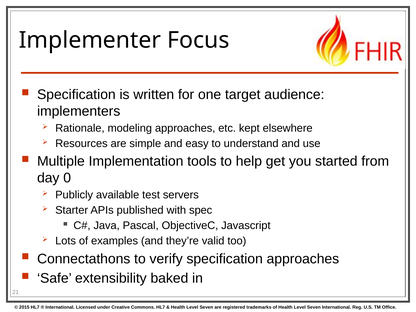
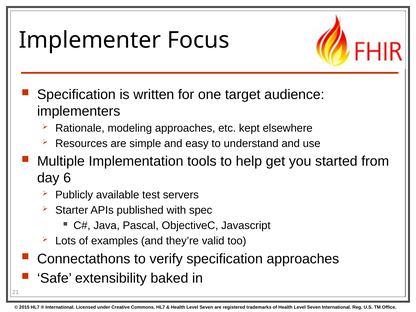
0: 0 -> 6 (67, 178)
